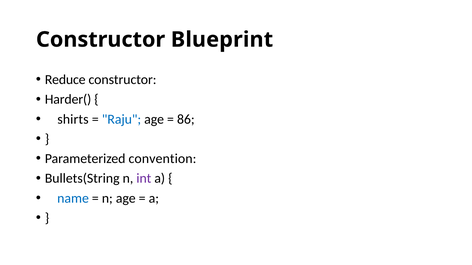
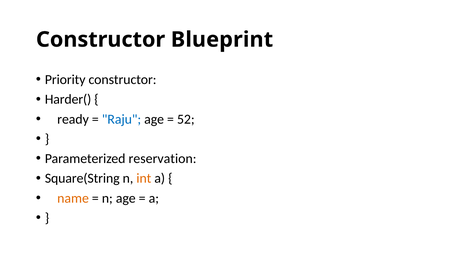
Reduce: Reduce -> Priority (65, 80)
shirts: shirts -> ready (73, 119)
86: 86 -> 52 (186, 119)
convention: convention -> reservation (163, 159)
Bullets(String: Bullets(String -> Square(String (82, 179)
int colour: purple -> orange (144, 179)
name colour: blue -> orange (73, 199)
